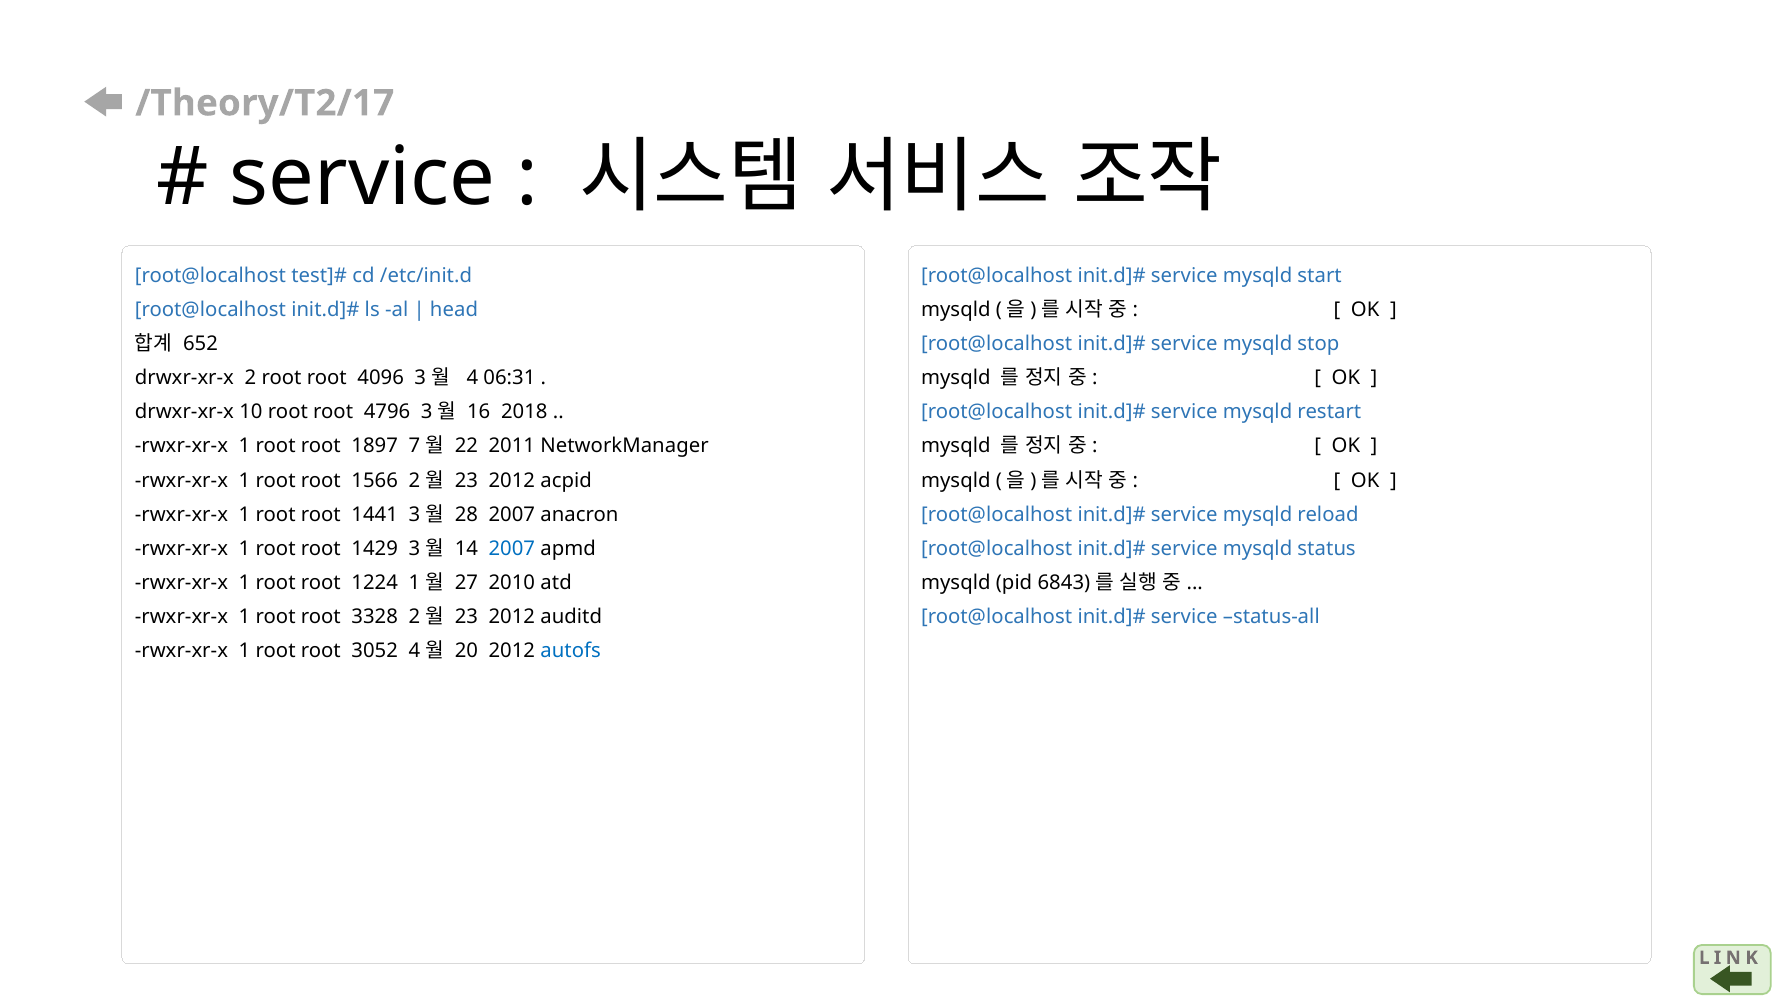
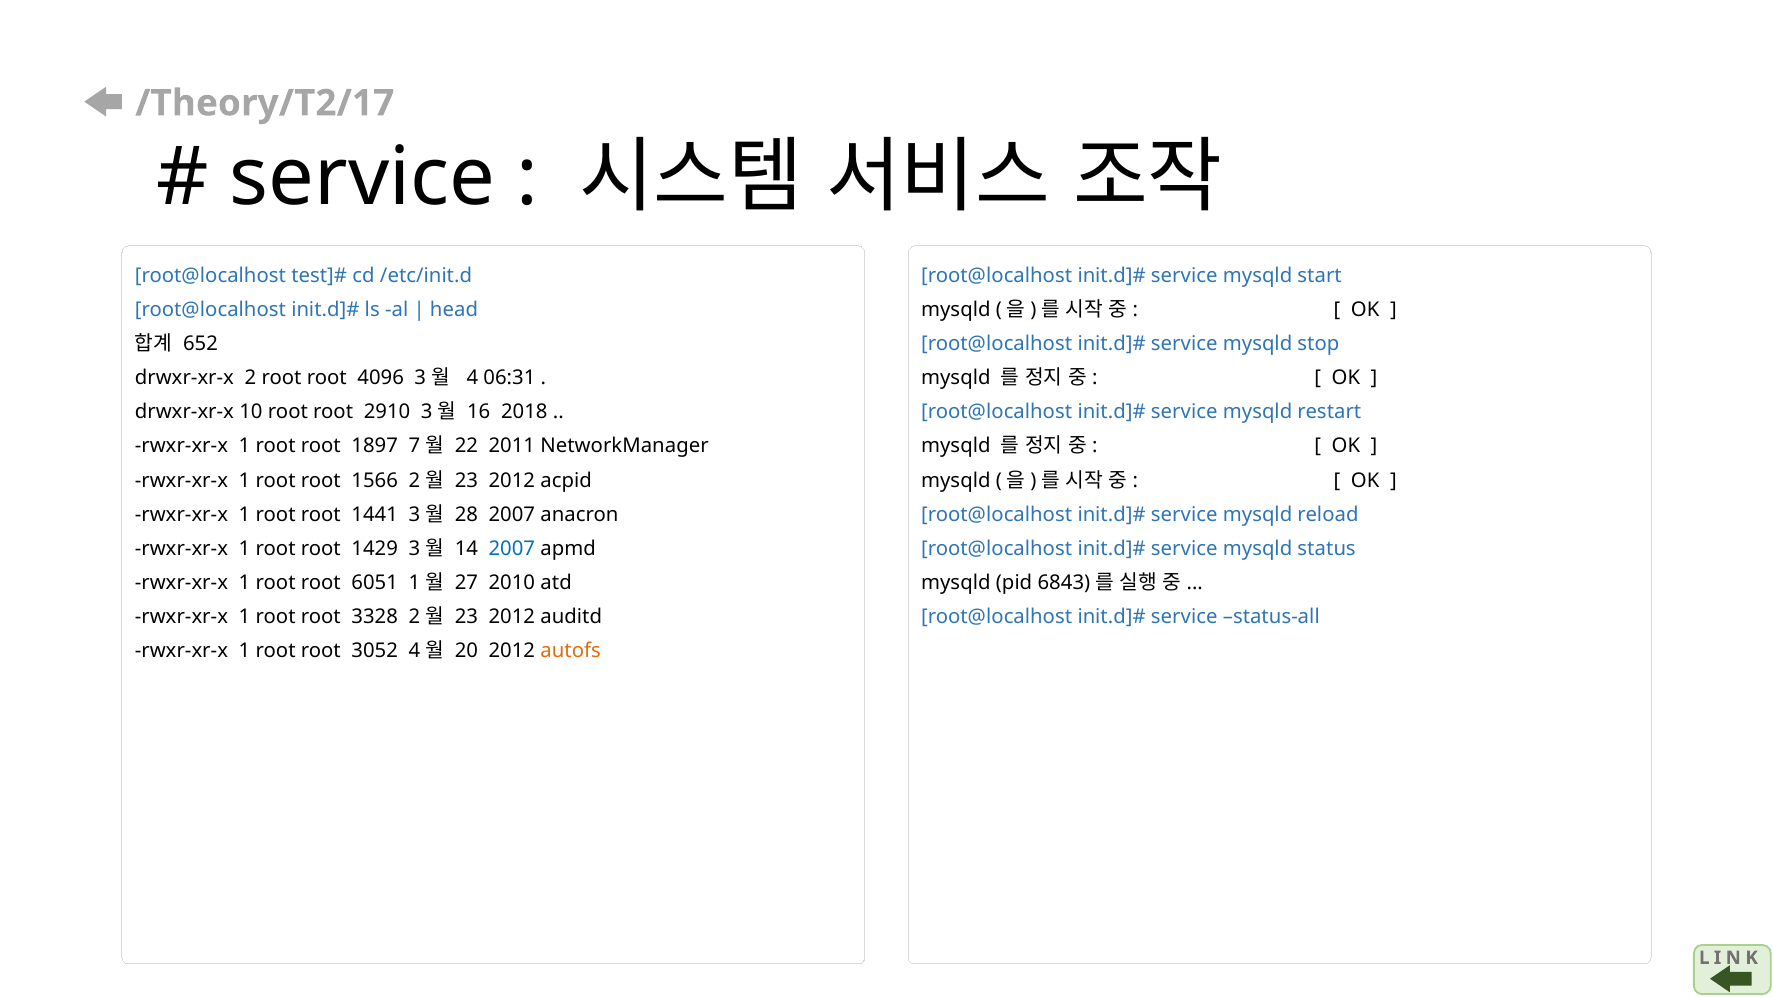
4796: 4796 -> 2910 (387, 412)
1224: 1224 -> 6051 (375, 583)
autofs colour: blue -> orange (571, 651)
